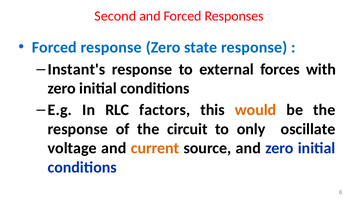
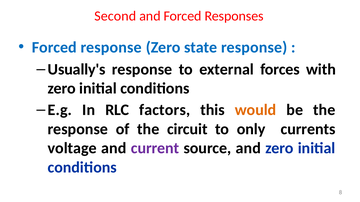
Instant's: Instant's -> Usually's (77, 69)
oscillate: oscillate -> currents (308, 129)
current colour: orange -> purple (155, 149)
